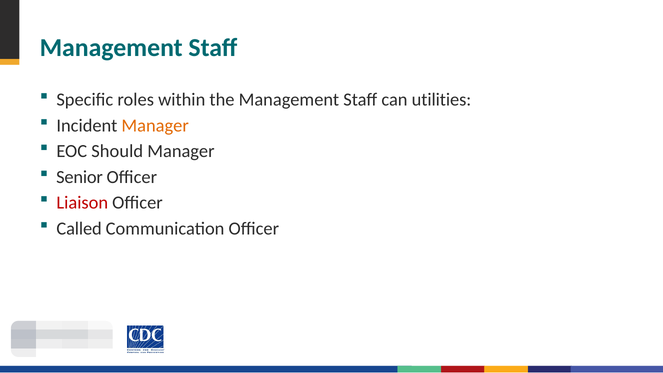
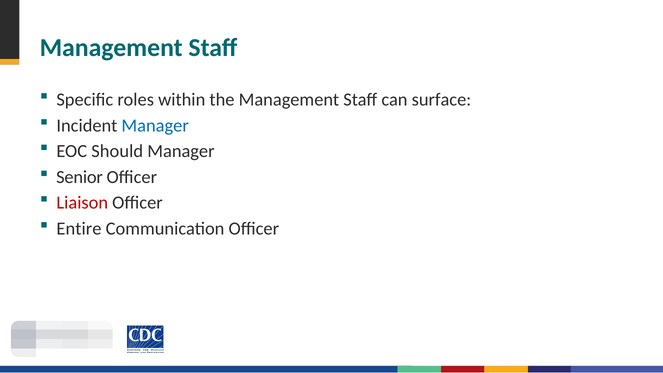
utilities: utilities -> surface (441, 100)
Manager colour: orange -> blue (155, 125)
Called: Called -> Entire (79, 229)
